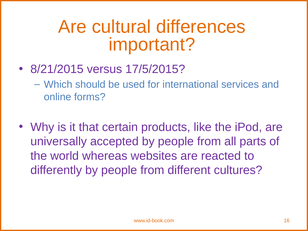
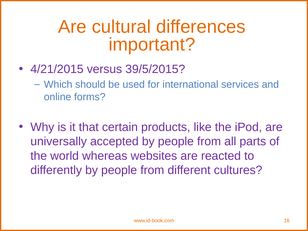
8/21/2015: 8/21/2015 -> 4/21/2015 (57, 69)
17/5/2015: 17/5/2015 -> 39/5/2015 (155, 69)
